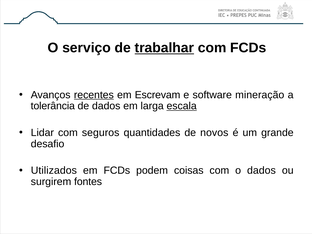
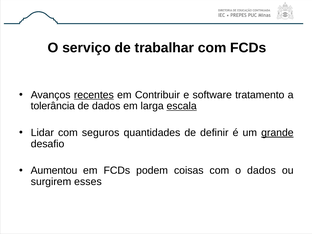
trabalhar underline: present -> none (164, 48)
Escrevam: Escrevam -> Contribuir (157, 95)
mineração: mineração -> tratamento (260, 95)
novos: novos -> definir (214, 133)
grande underline: none -> present (277, 133)
Utilizados: Utilizados -> Aumentou (54, 171)
fontes: fontes -> esses (88, 182)
